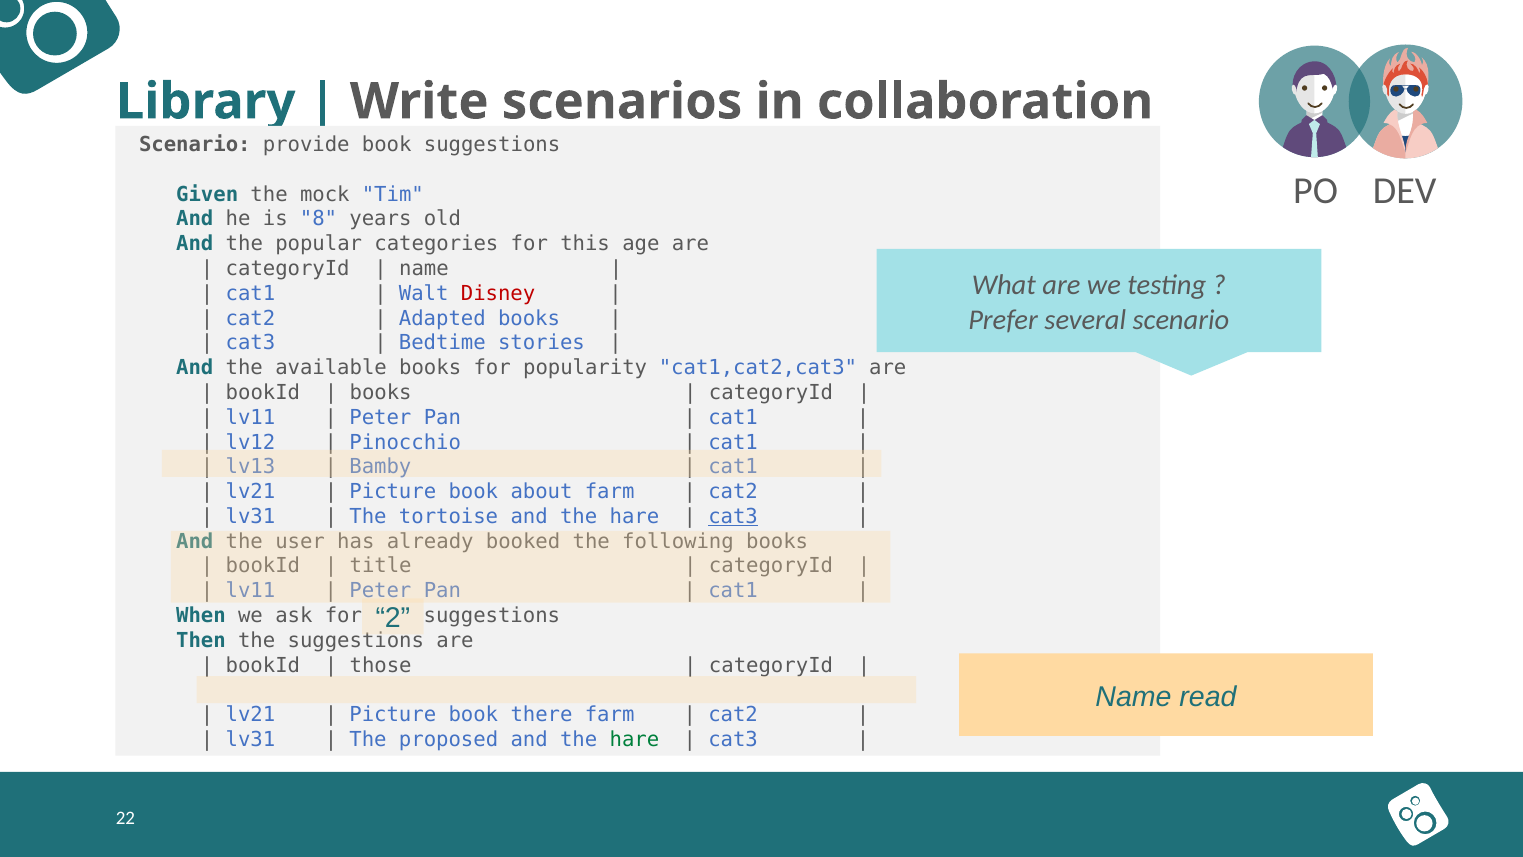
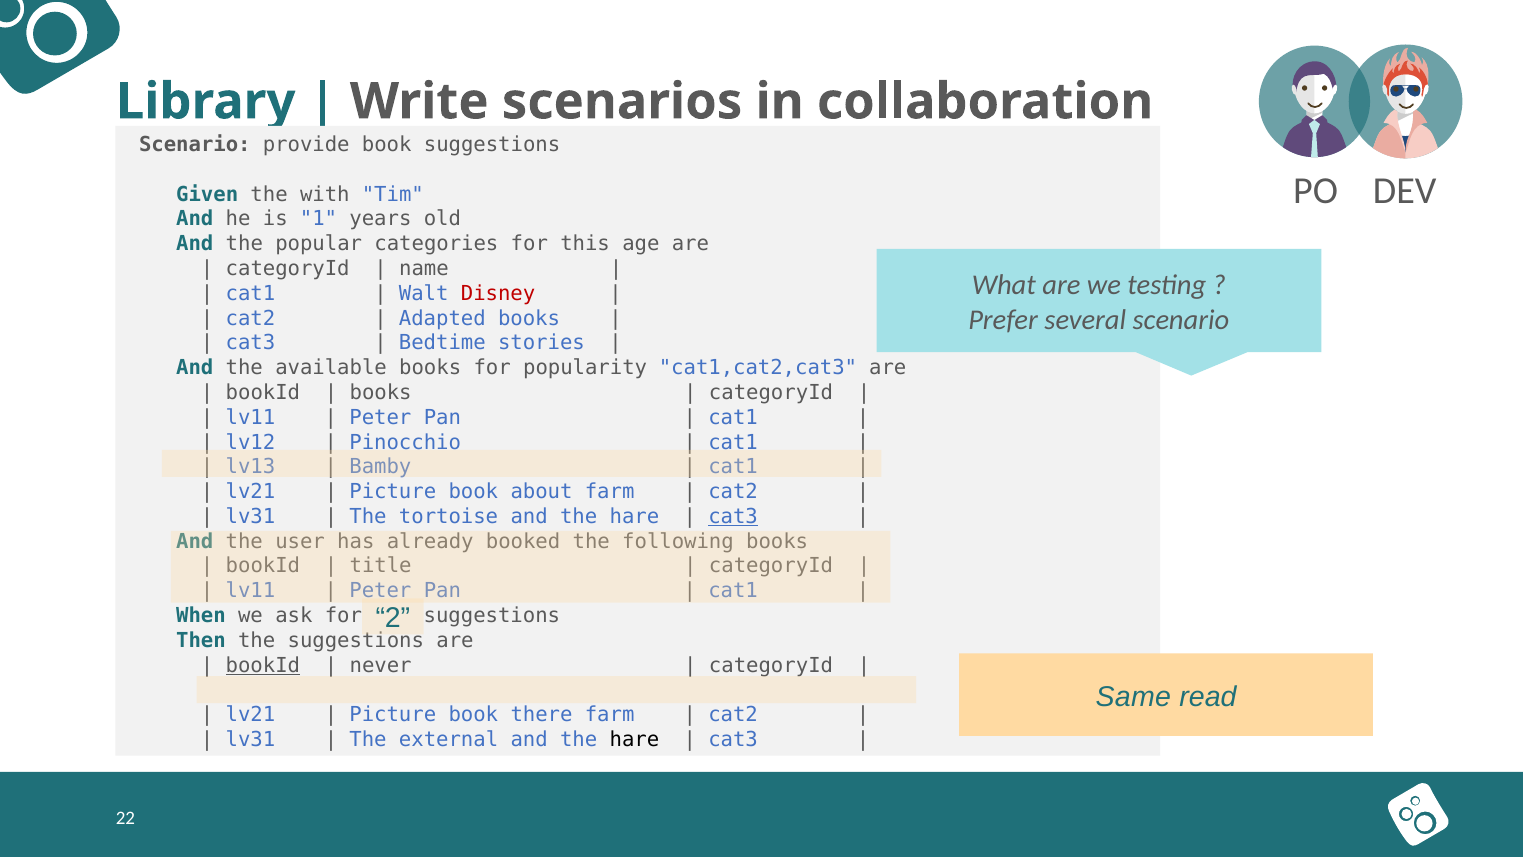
mock: mock -> with (325, 194)
8: 8 -> 1 (319, 219)
bookId underline: none -> present (263, 665)
those: those -> never (381, 665)
Name: Name -> Same (1133, 696)
proposed: proposed -> external (449, 739)
hare colour: green -> black (634, 739)
